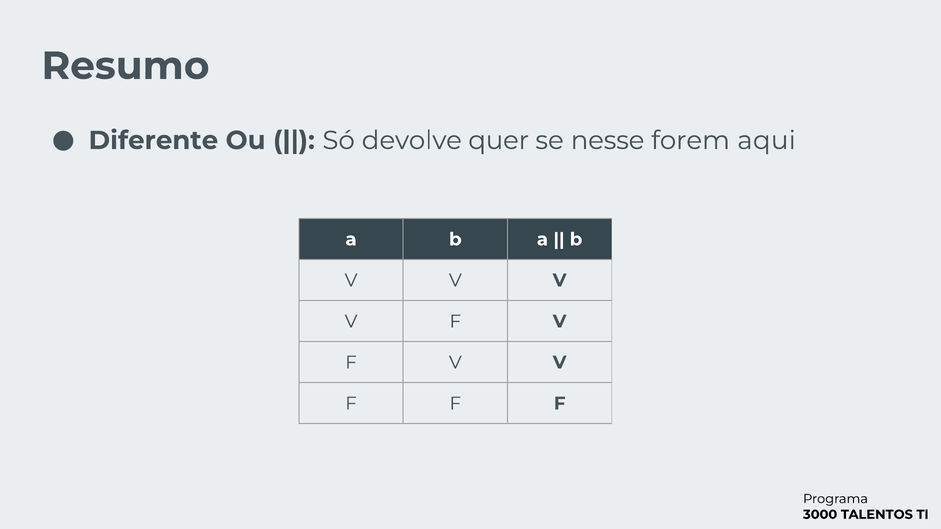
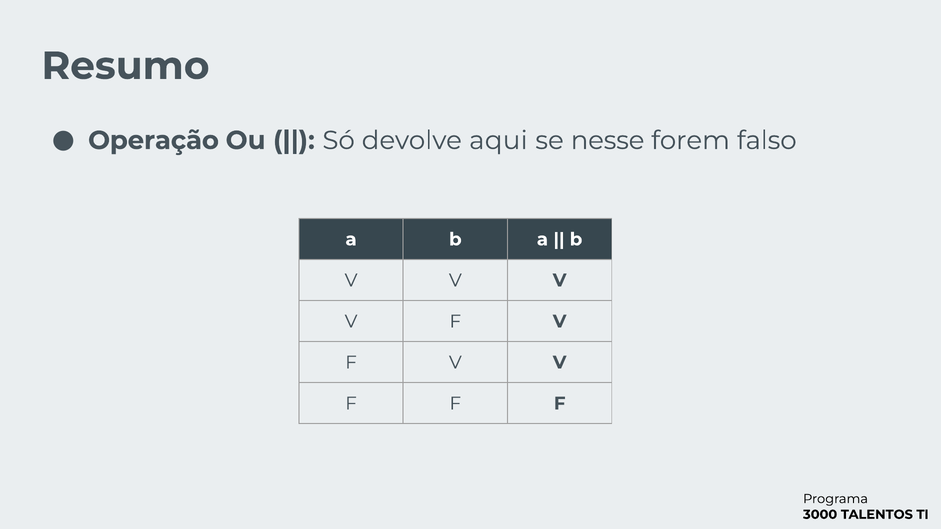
Diferente: Diferente -> Operação (154, 141)
quer: quer -> aqui (498, 141)
aqui: aqui -> falso (767, 141)
